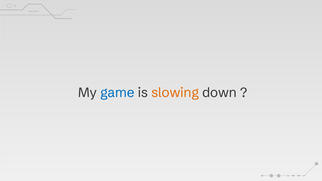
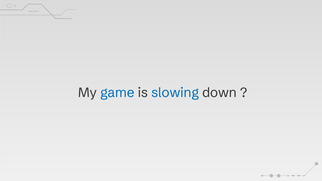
slowing colour: orange -> blue (175, 93)
